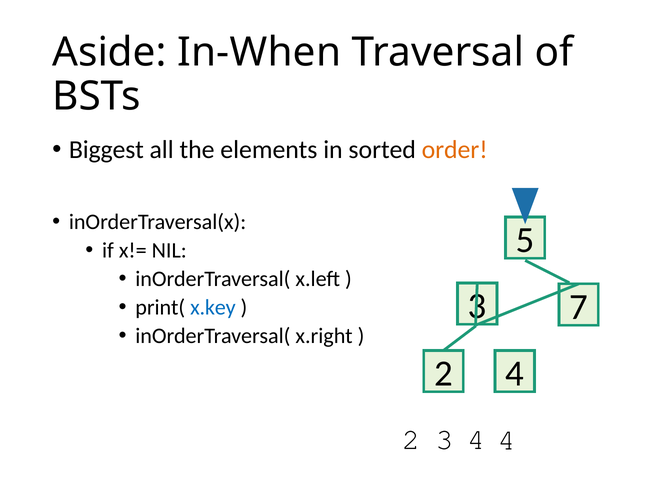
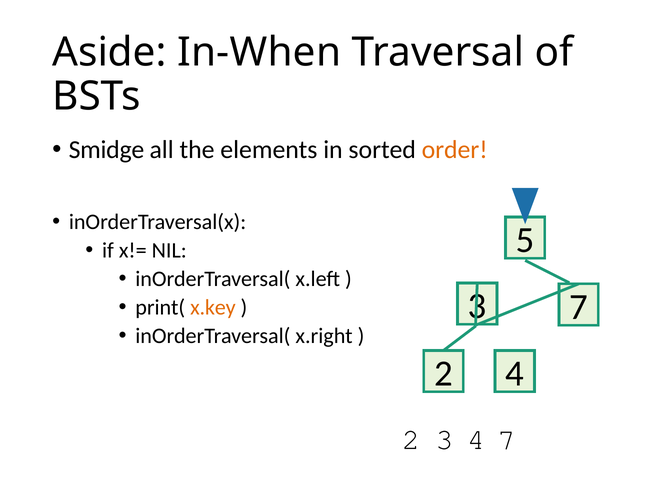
Biggest: Biggest -> Smidge (106, 150)
x.key colour: blue -> orange (213, 307)
4 4: 4 -> 7 (507, 440)
